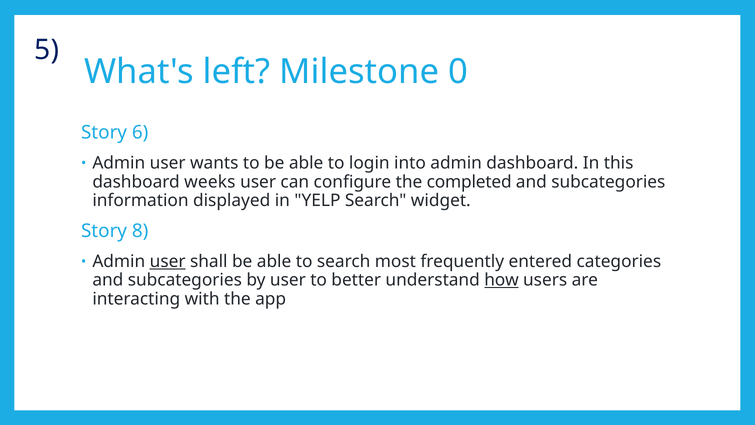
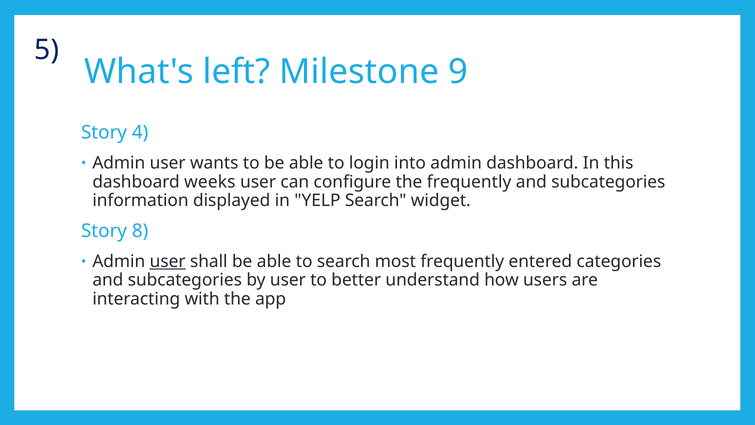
0: 0 -> 9 (458, 72)
6: 6 -> 4 (140, 132)
the completed: completed -> frequently (469, 182)
how underline: present -> none (502, 280)
